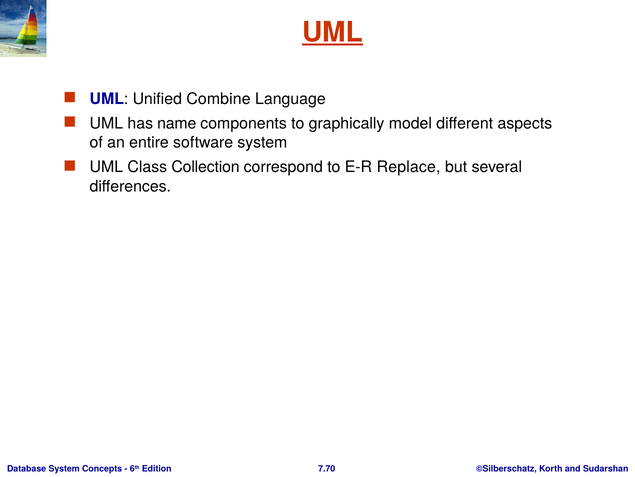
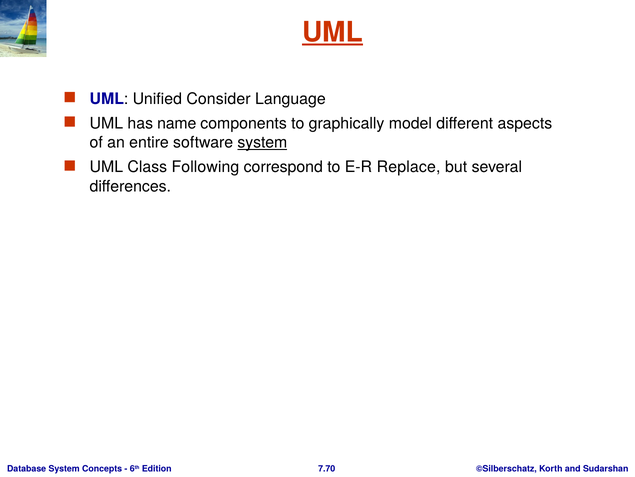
Combine: Combine -> Consider (218, 99)
system underline: none -> present (262, 142)
Collection: Collection -> Following (205, 167)
